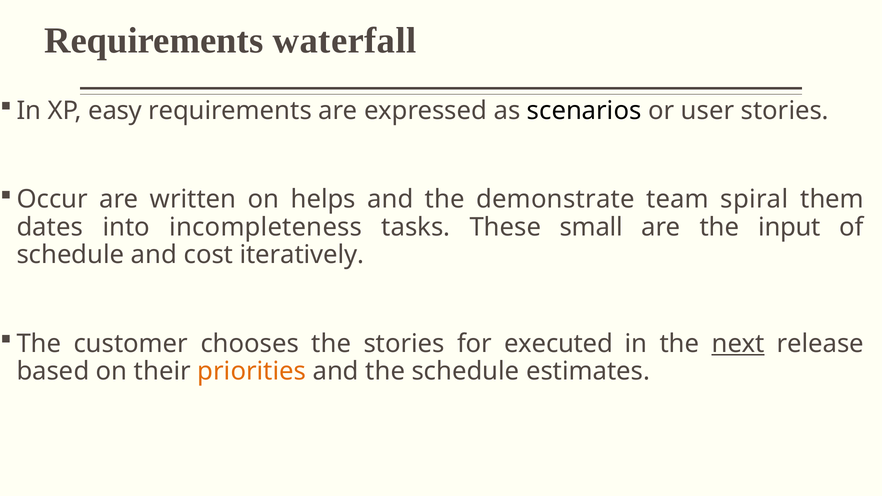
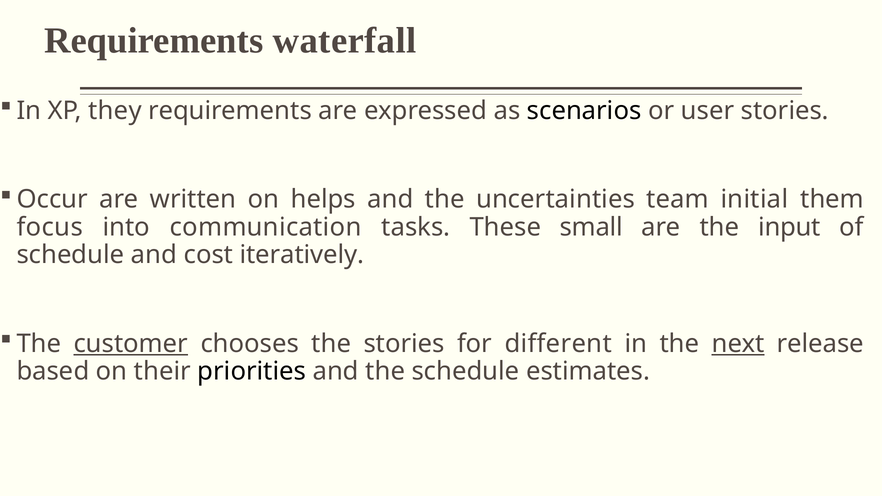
easy: easy -> they (115, 111)
demonstrate: demonstrate -> uncertainties (555, 199)
spiral: spiral -> initial (754, 199)
dates: dates -> focus (50, 227)
incompleteness: incompleteness -> communication (266, 227)
customer underline: none -> present (131, 344)
executed: executed -> different (558, 344)
priorities colour: orange -> black (252, 371)
